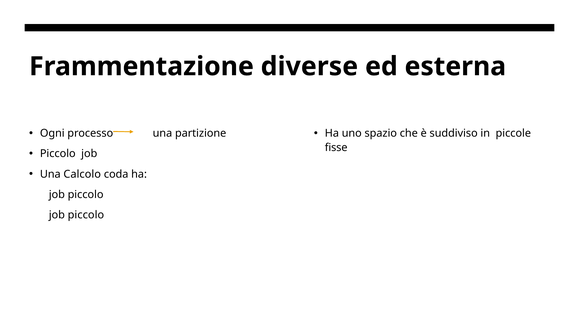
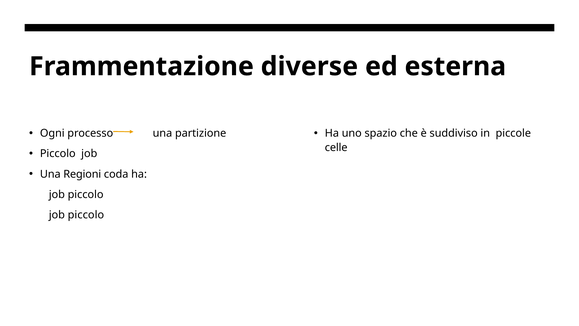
fisse: fisse -> celle (336, 148)
Calcolo: Calcolo -> Regioni (82, 174)
